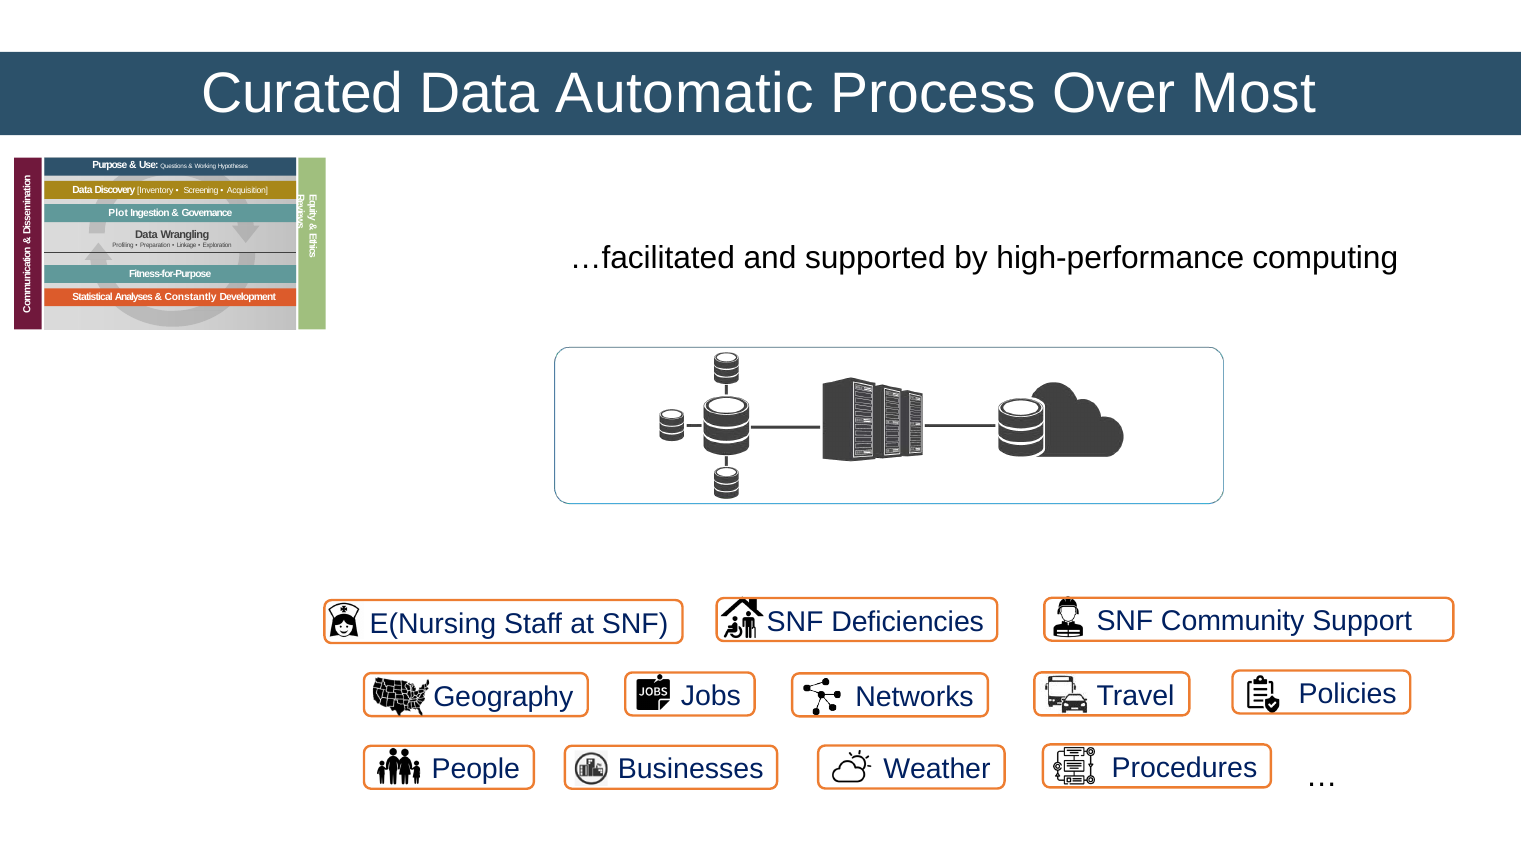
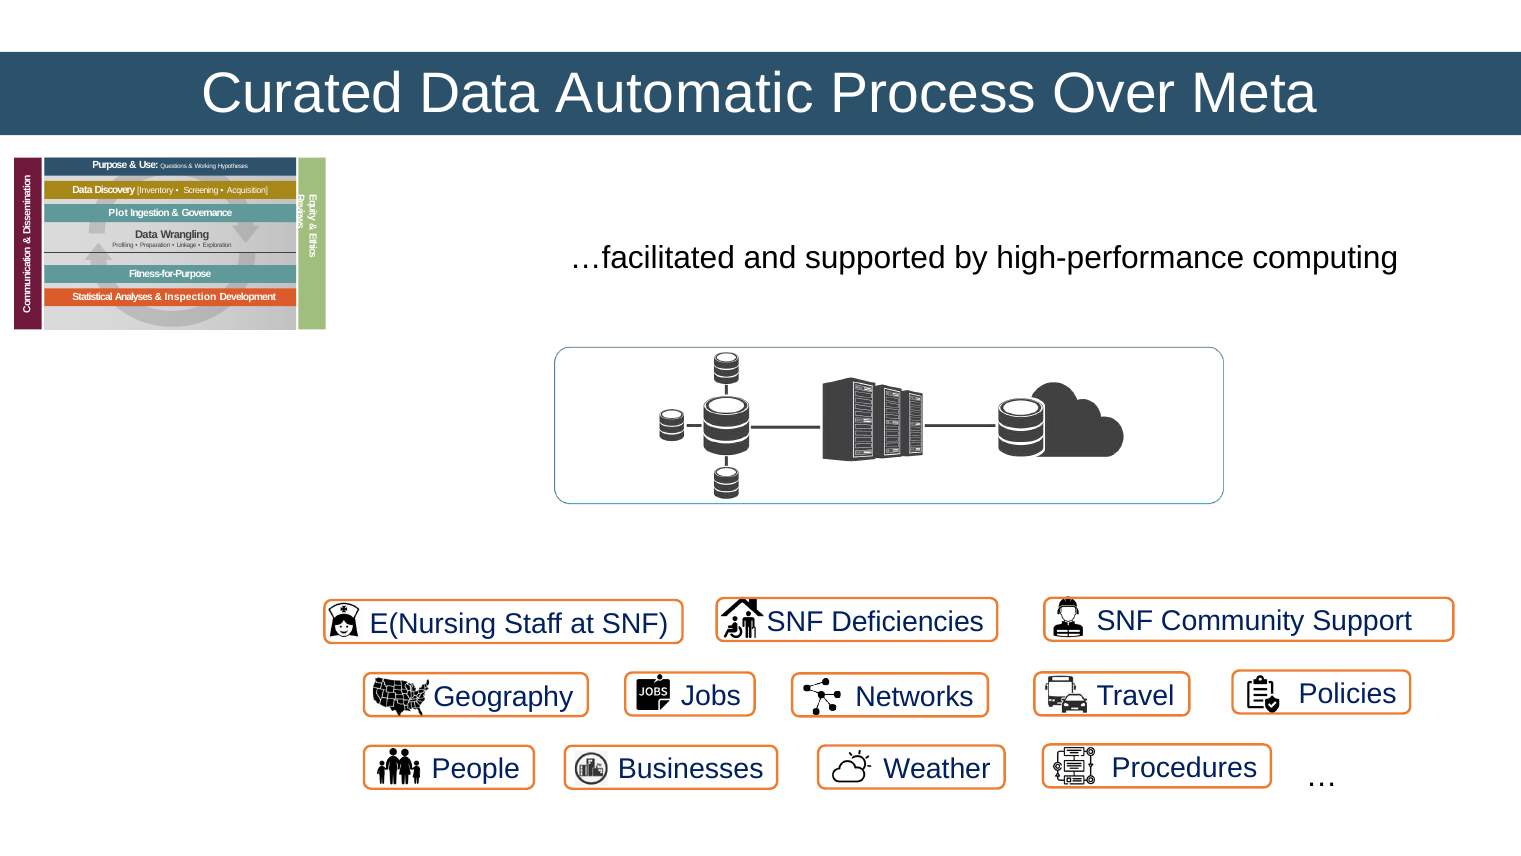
Most: Most -> Meta (1254, 93)
Constantly: Constantly -> Inspection (191, 297)
